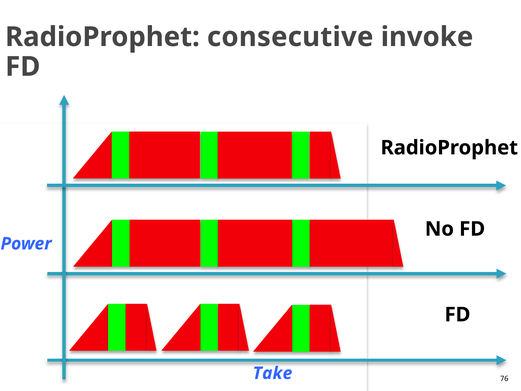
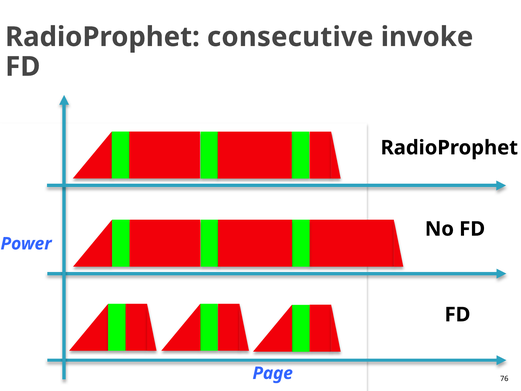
Take: Take -> Page (273, 373)
